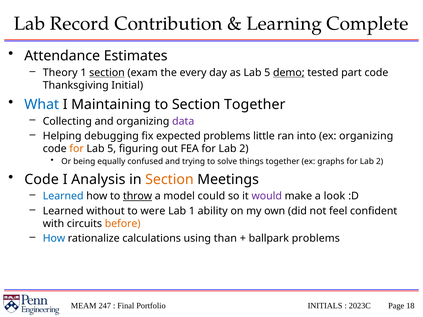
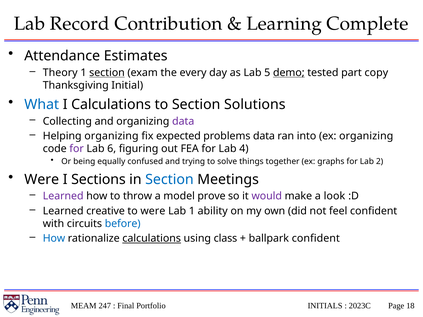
part code: code -> copy (376, 73)
I Maintaining: Maintaining -> Calculations (111, 105)
Section Together: Together -> Solutions (255, 105)
Helping debugging: debugging -> organizing (111, 136)
problems little: little -> data (264, 136)
for colour: orange -> purple (77, 149)
5: 5 -> 6 (112, 149)
FEA for Lab 2: 2 -> 4 (244, 149)
Code: Code -> Were (42, 180)
Analysis: Analysis -> Sections (98, 180)
Section colour: orange -> blue (169, 180)
Learned colour: blue -> purple (63, 196)
throw underline: present -> none (138, 196)
could: could -> prove (212, 196)
without: without -> creative (106, 211)
before colour: orange -> blue (123, 224)
calculations underline: none -> present (152, 239)
than: than -> class (225, 239)
ballpark problems: problems -> confident (316, 239)
